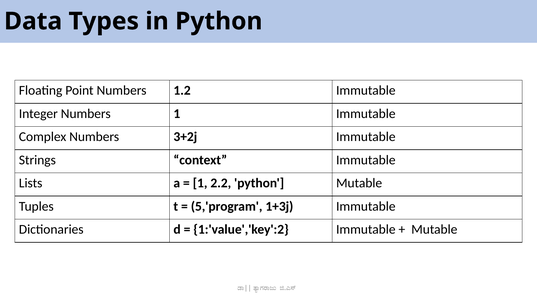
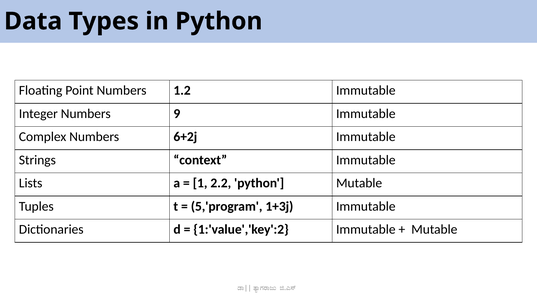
Numbers 1: 1 -> 9 (177, 114)
3+2j: 3+2j -> 6+2j (185, 137)
